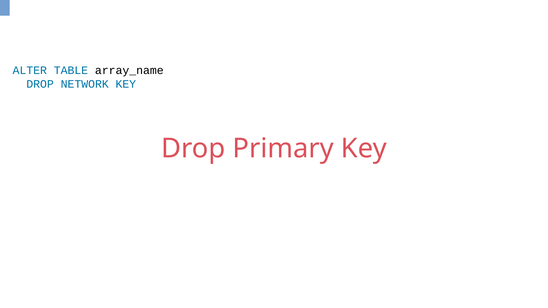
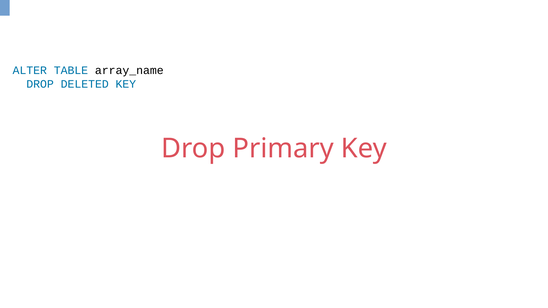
NETWORK: NETWORK -> DELETED (85, 84)
